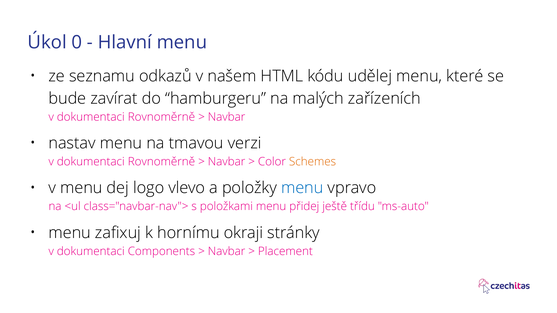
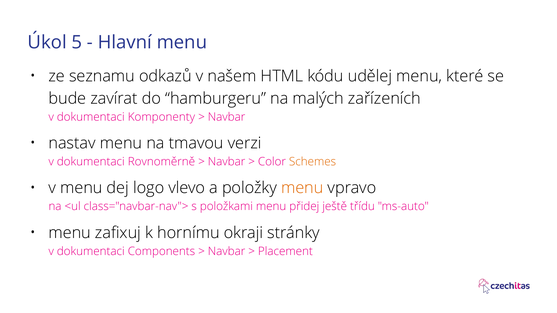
0: 0 -> 5 (77, 43)
Rovnoměrně: Rovnoměrně -> Komponenty (161, 117)
menu colour: blue -> orange (302, 188)
